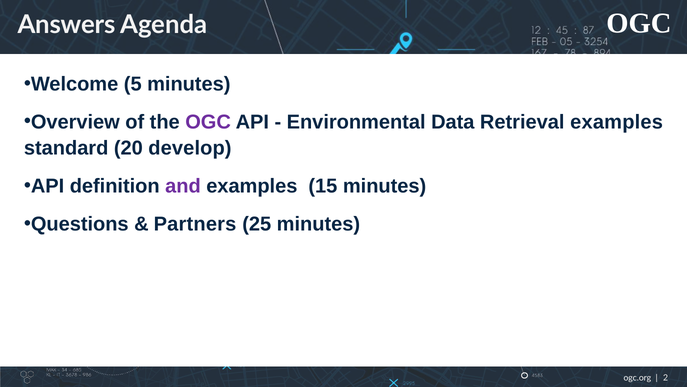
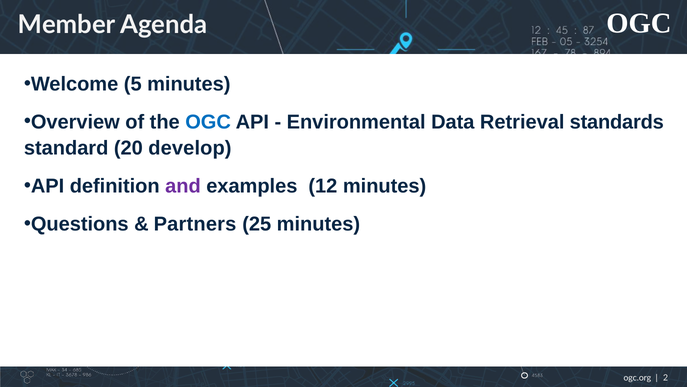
Answers: Answers -> Member (67, 25)
OGC colour: purple -> blue (208, 122)
Retrieval examples: examples -> standards (617, 122)
15: 15 -> 12 (323, 186)
